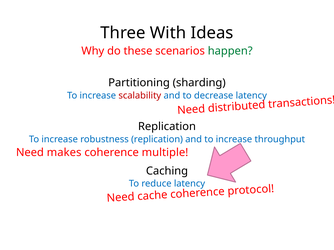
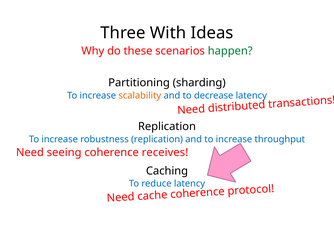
scalability colour: red -> orange (140, 96)
makes: makes -> seeing (64, 153)
multiple: multiple -> receives (165, 153)
